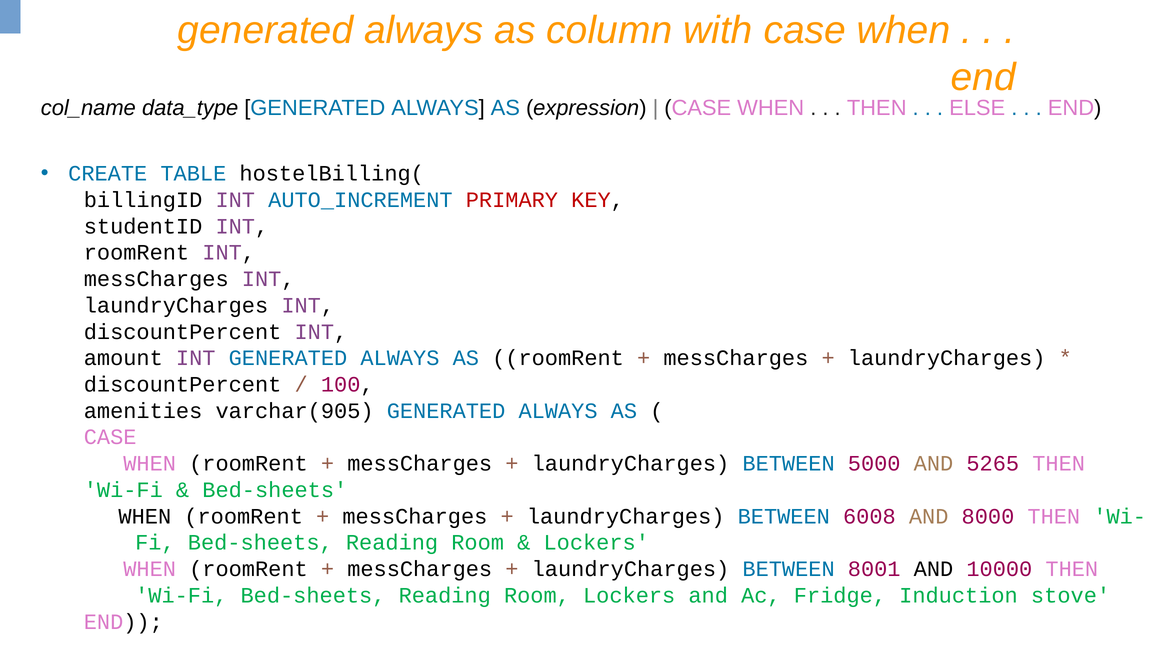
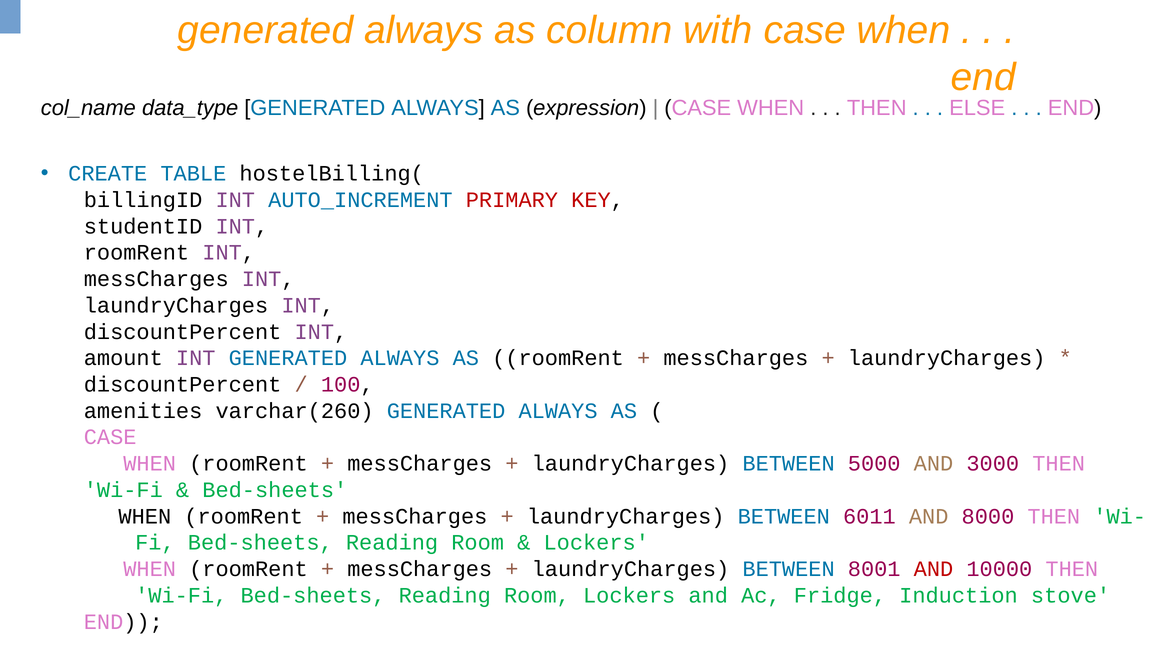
varchar(905: varchar(905 -> varchar(260 (295, 411)
5265: 5265 -> 3000 (993, 463)
6008: 6008 -> 6011 (869, 516)
AND colour: black -> red (933, 569)
